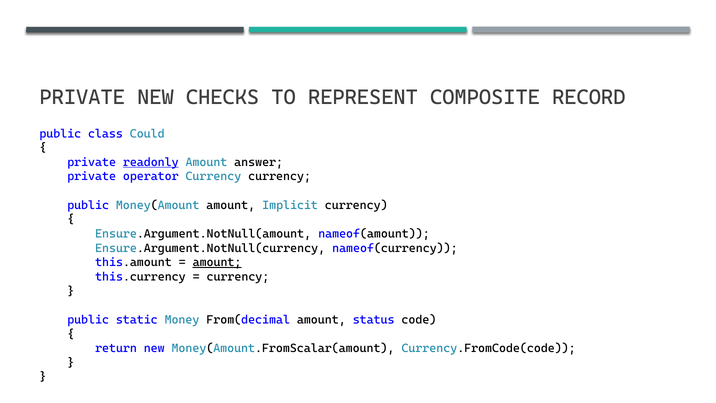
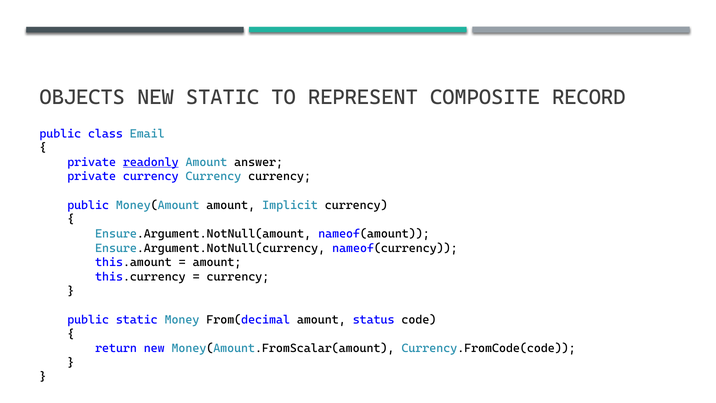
PRIVATE: PRIVATE -> OBJECTS (82, 97)
NEW CHECKS: CHECKS -> STATIC (223, 97)
Could: Could -> Email (147, 133)
private operator: operator -> currency (151, 176)
amount underline: present -> none (217, 262)
